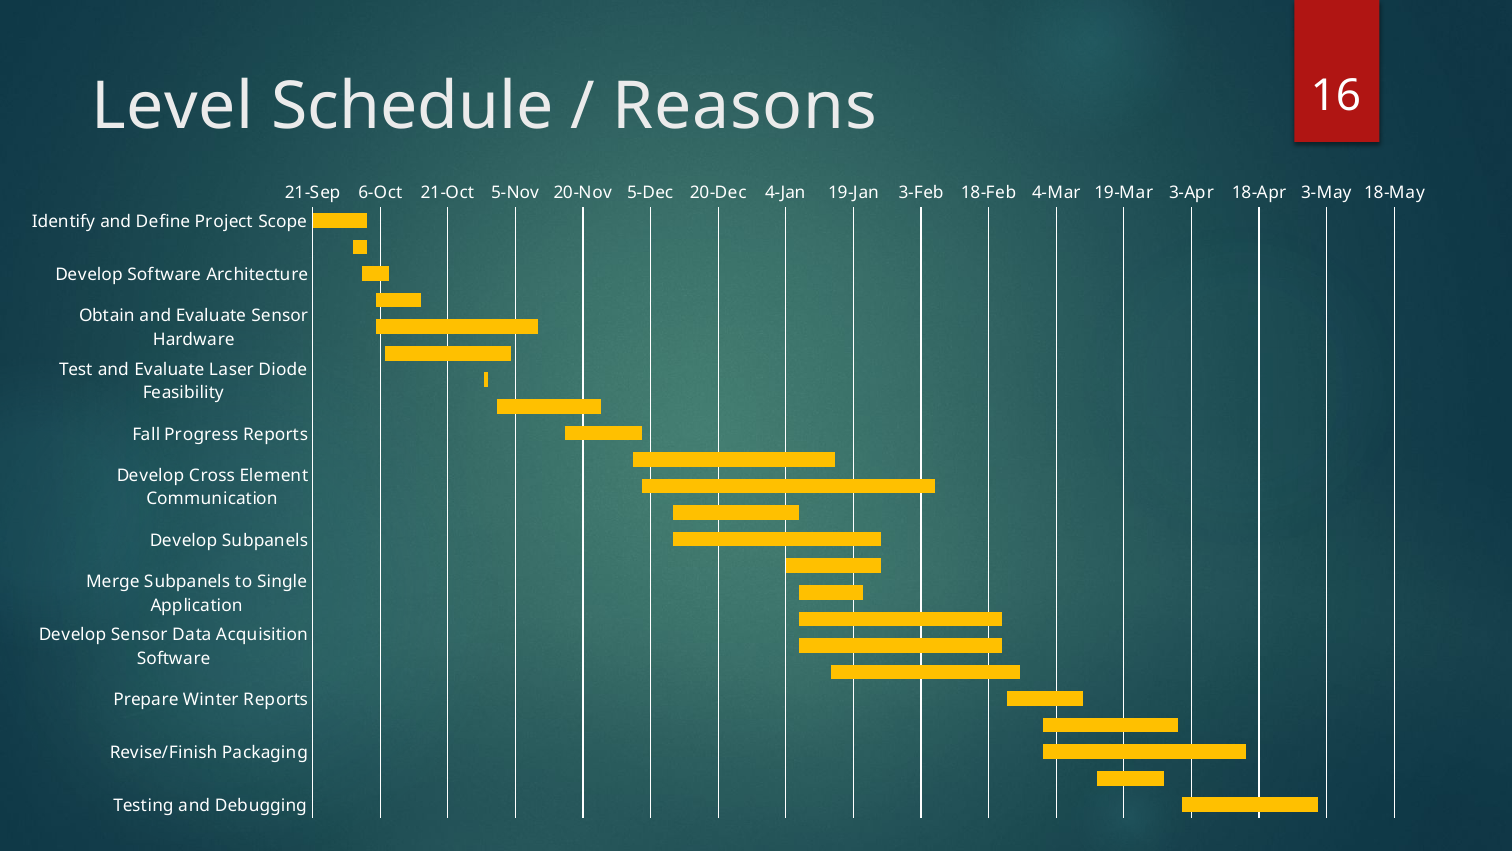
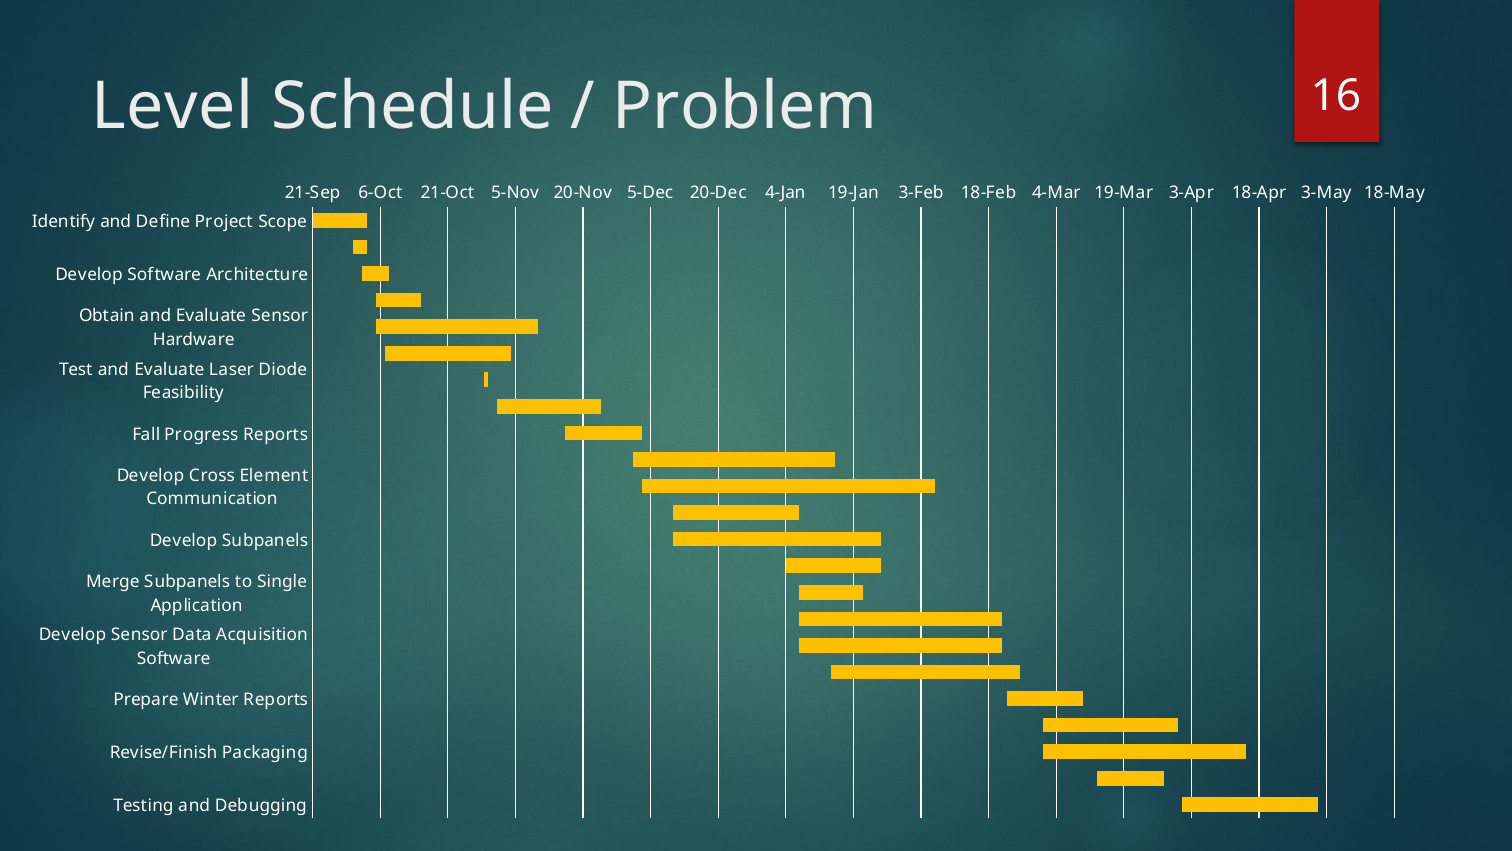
Reasons: Reasons -> Problem (745, 106)
